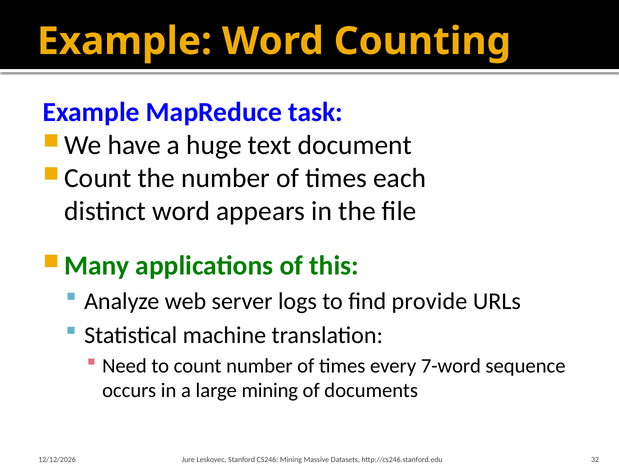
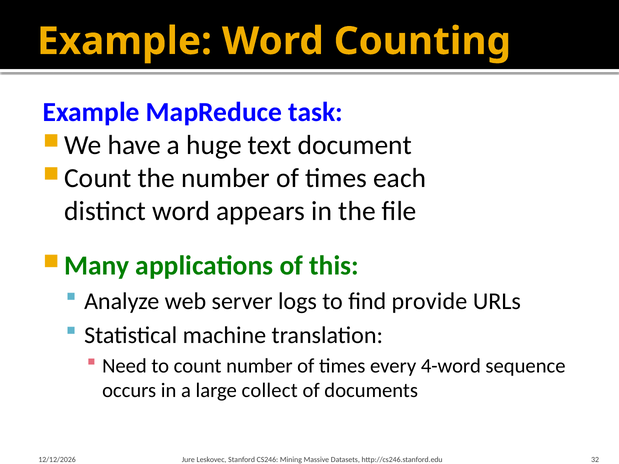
7-word: 7-word -> 4-word (451, 366)
large mining: mining -> collect (270, 391)
